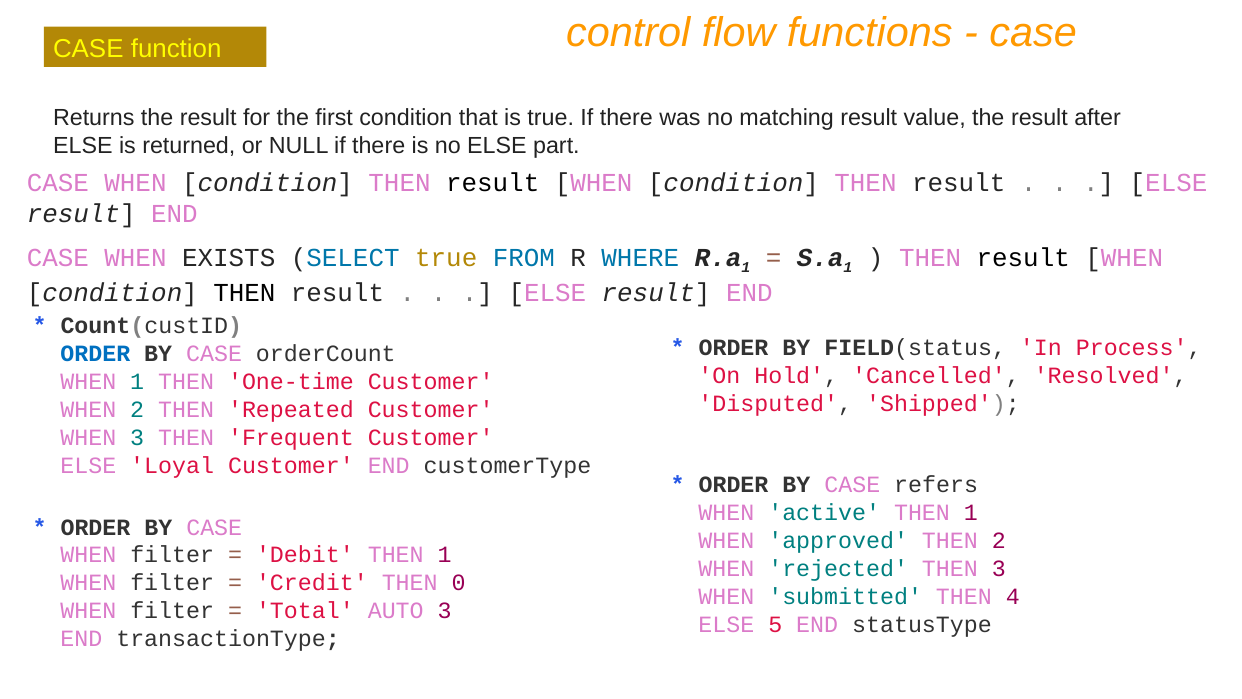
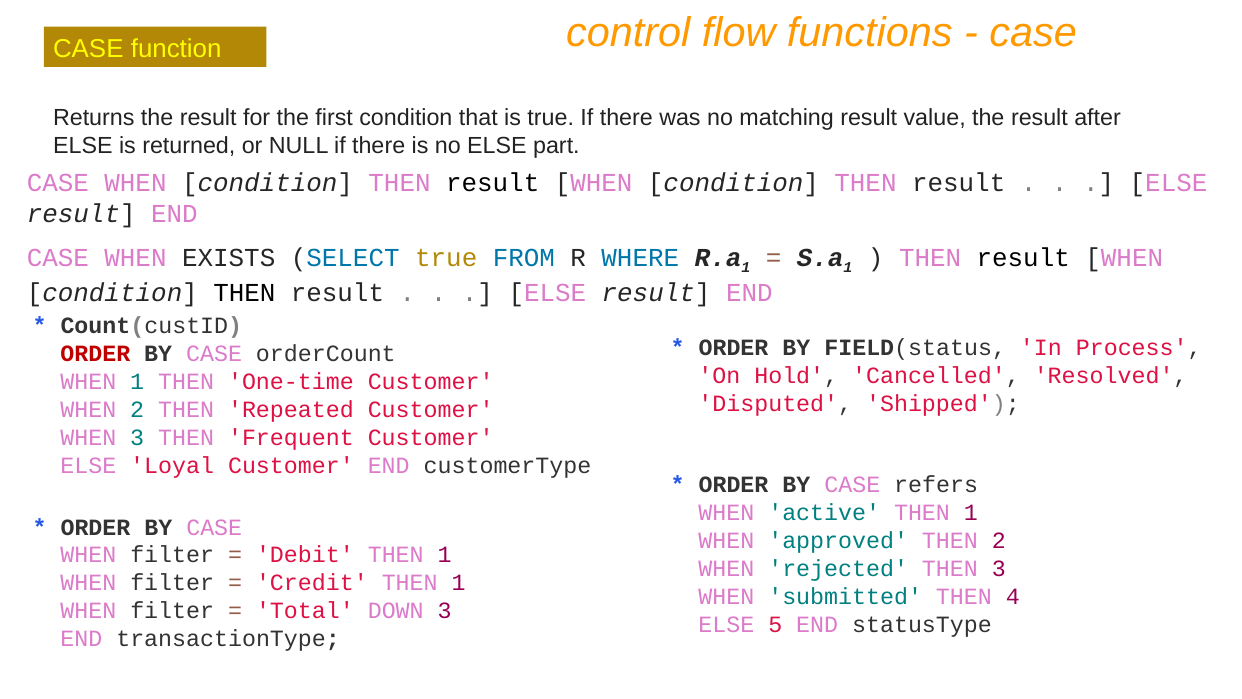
ORDER colour: blue -> red (95, 354)
Credit THEN 0: 0 -> 1 (459, 583)
AUTO: AUTO -> DOWN (396, 611)
